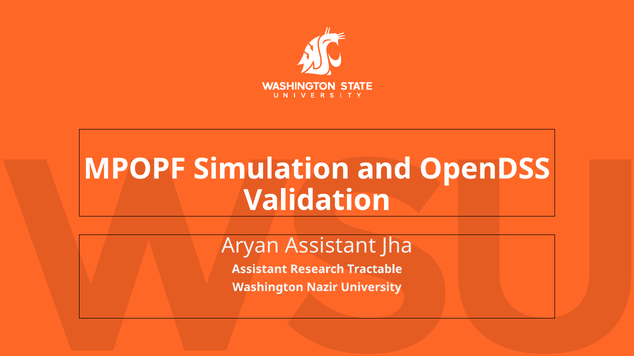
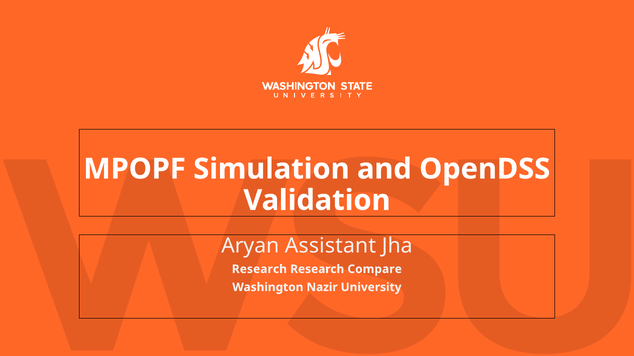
Assistant: Assistant -> Research (259, 270)
Tractable: Tractable -> Compare (375, 270)
